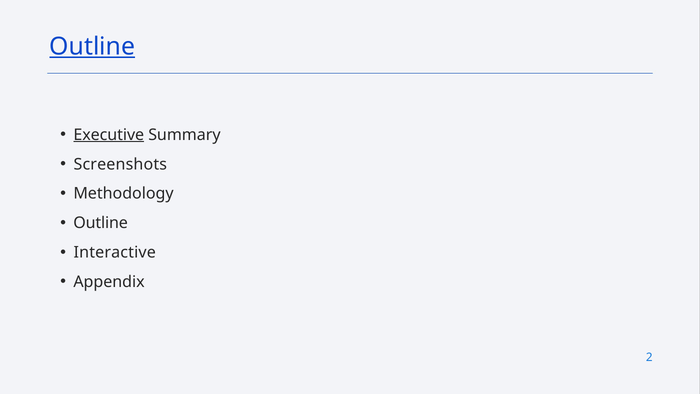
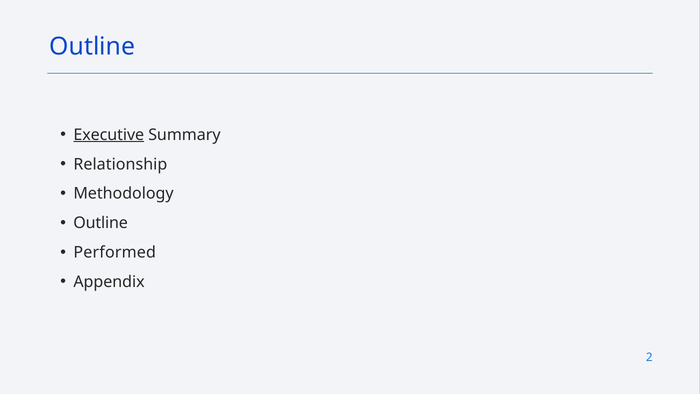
Outline underline: present -> none (92, 47)
Screenshots: Screenshots -> Relationship (120, 164)
Interactive: Interactive -> Performed (115, 252)
